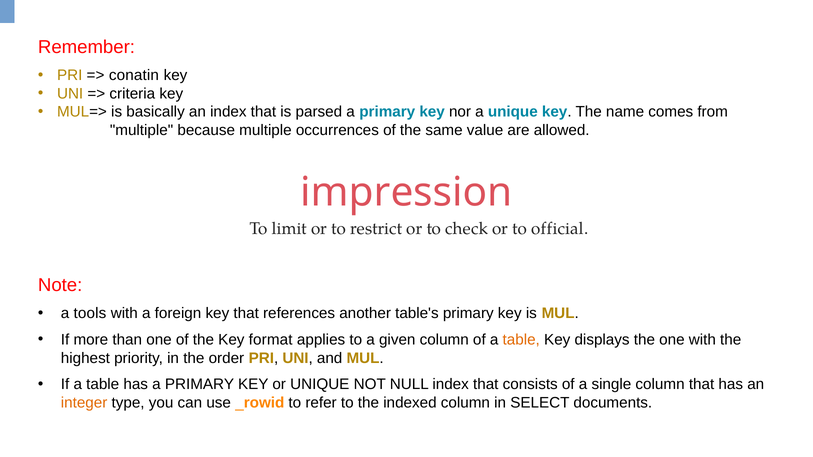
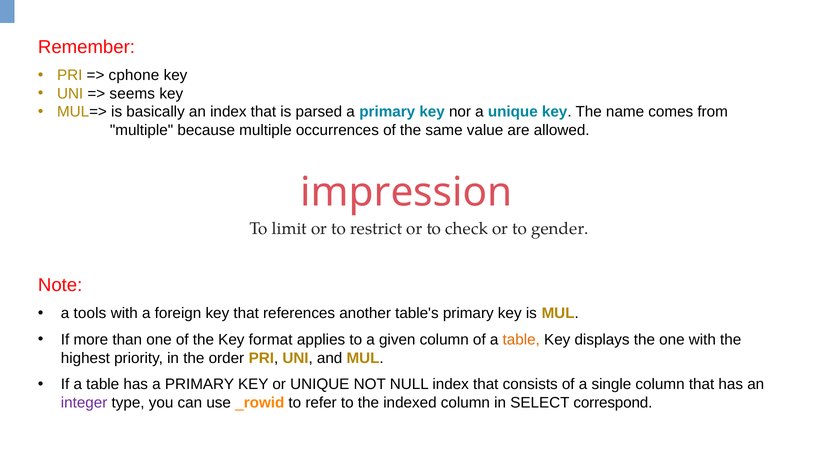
conatin: conatin -> cphone (134, 75)
criteria: criteria -> seems (132, 94)
official: official -> gender (560, 229)
integer colour: orange -> purple (84, 403)
documents: documents -> correspond (613, 403)
